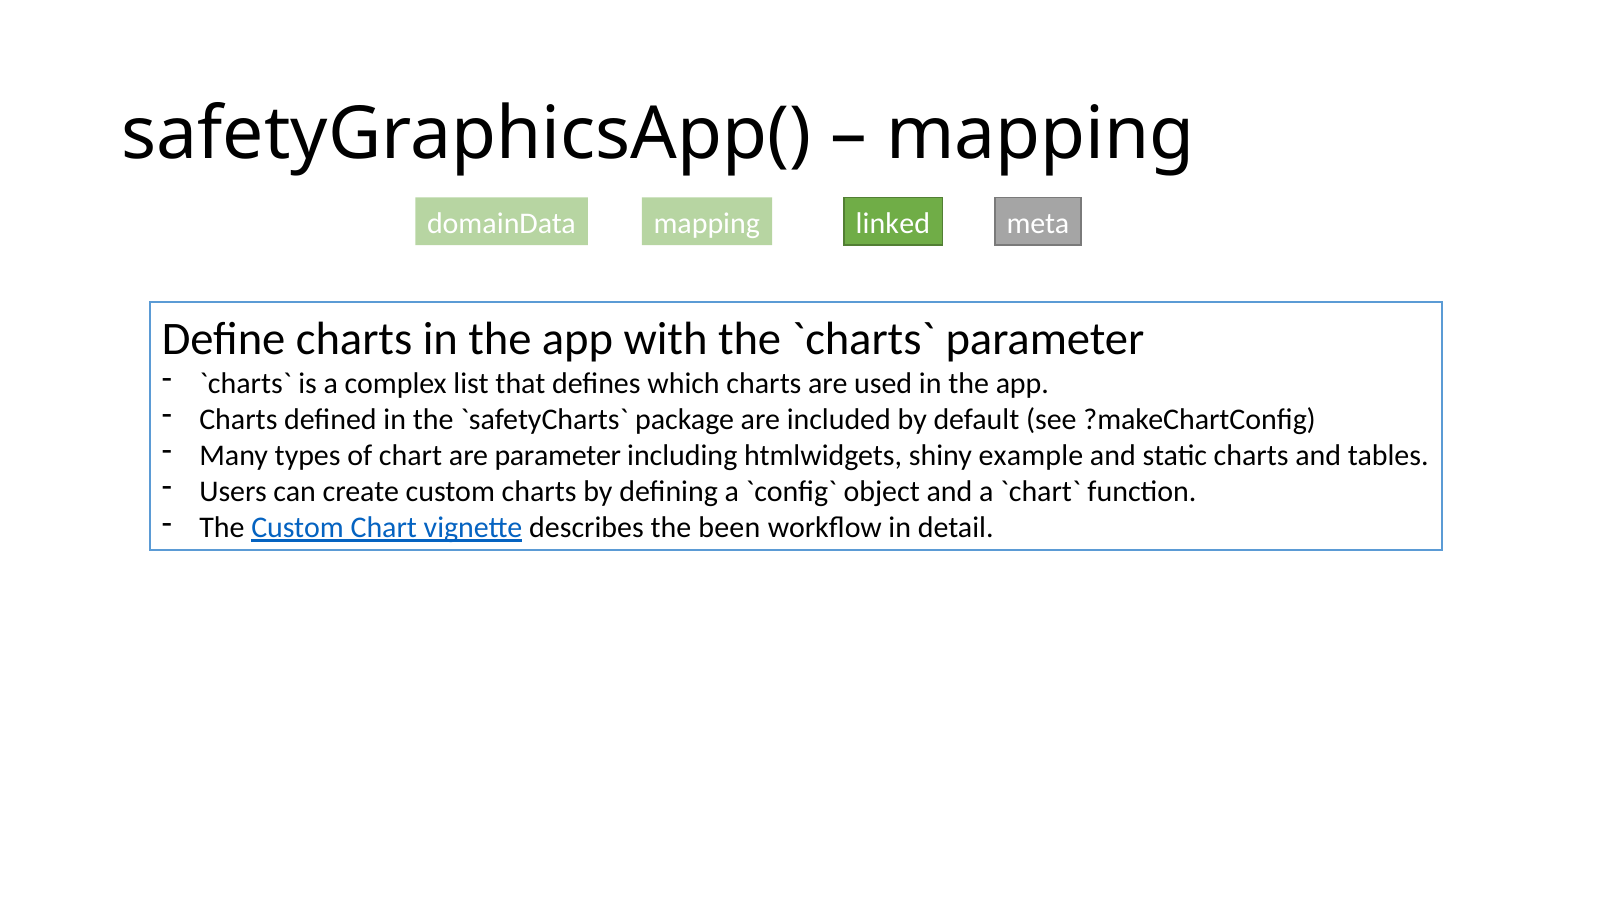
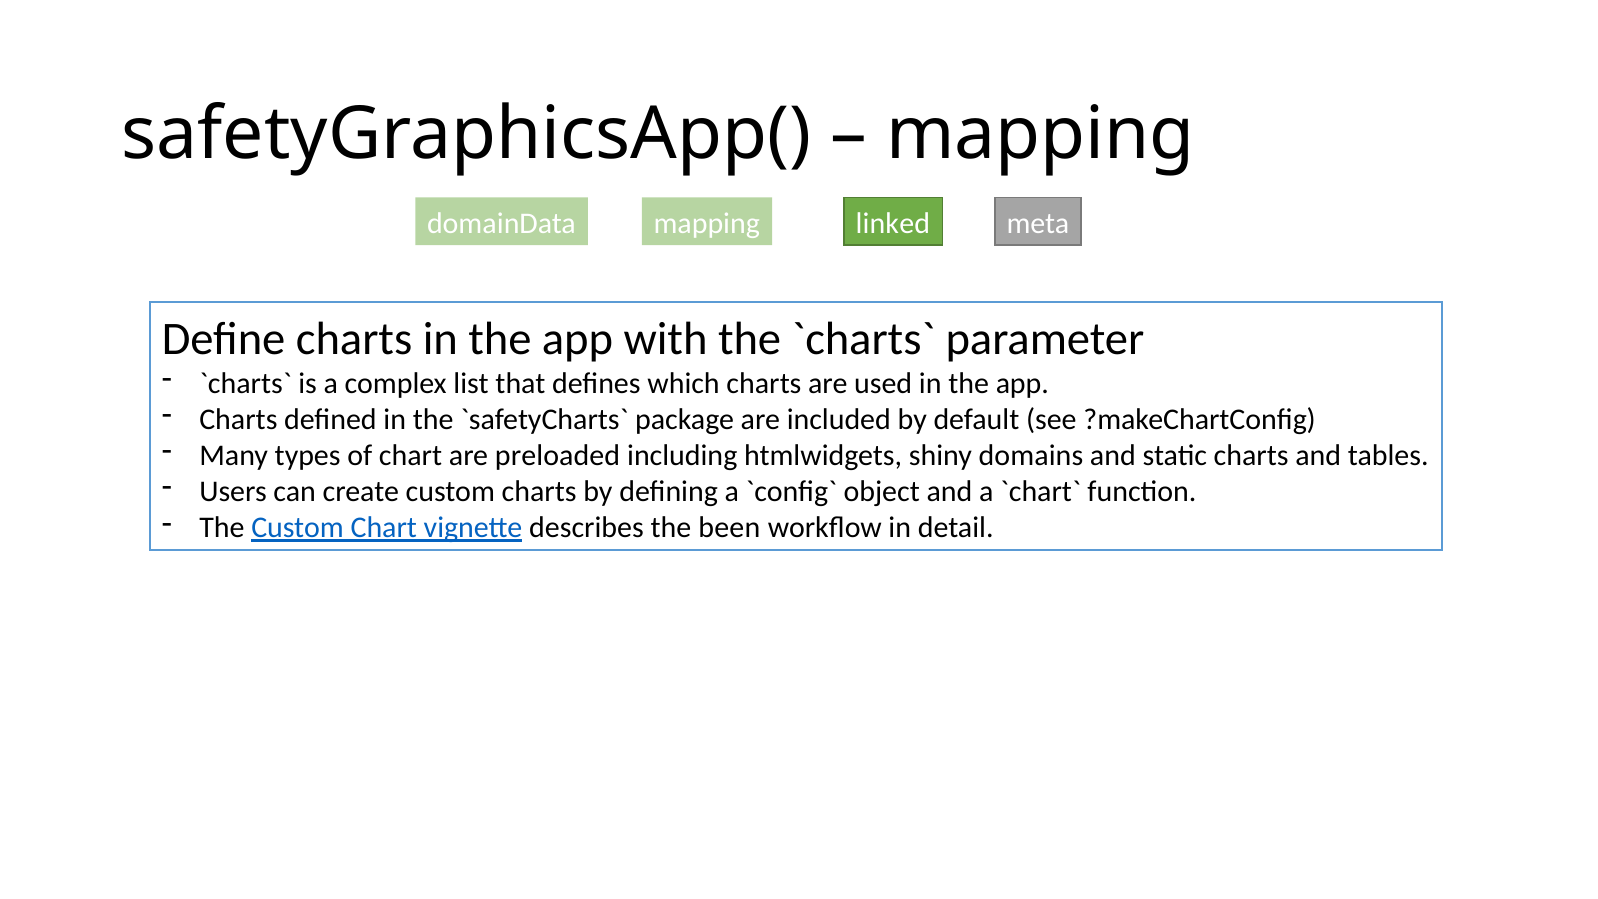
are parameter: parameter -> preloaded (558, 456)
example: example -> domains (1031, 456)
